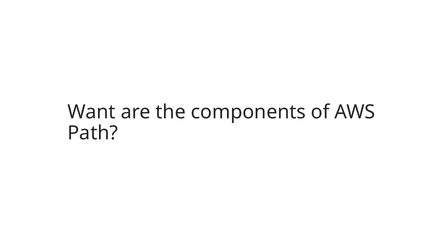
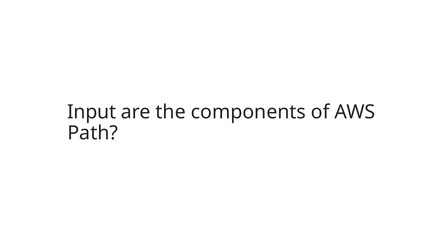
Want: Want -> Input (92, 112)
